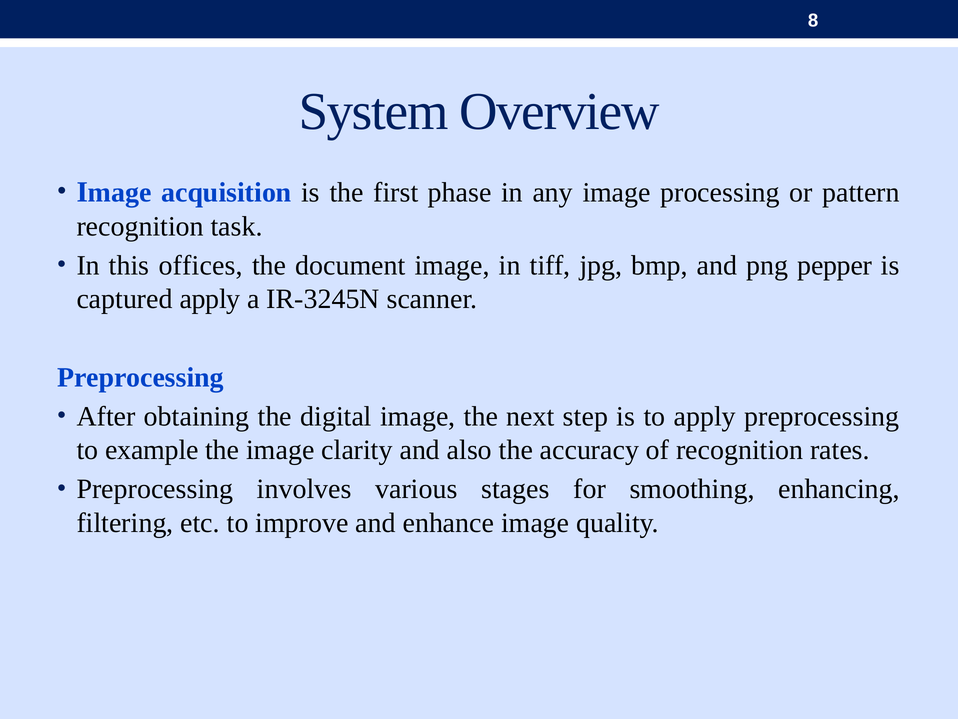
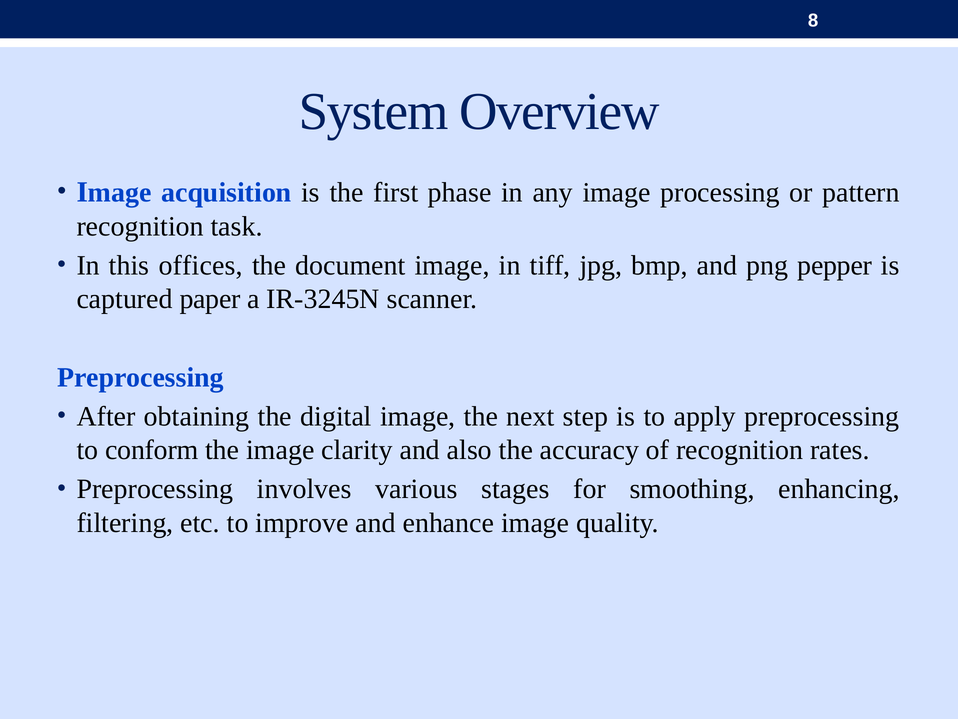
captured apply: apply -> paper (210, 299)
example: example -> conform (152, 450)
